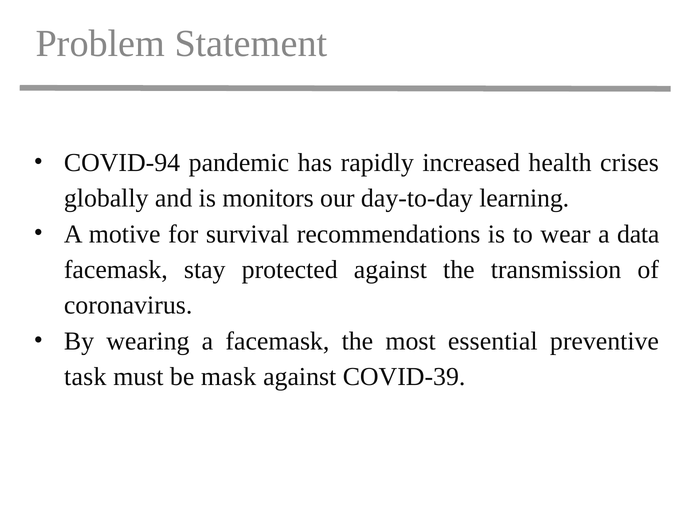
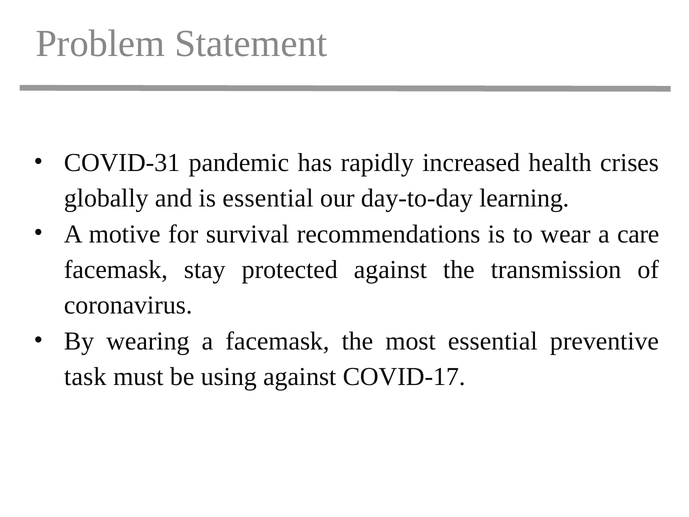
COVID-94: COVID-94 -> COVID-31 (122, 163)
is monitors: monitors -> essential (268, 198)
data: data -> care (638, 234)
mask: mask -> using (229, 377)
COVID-39: COVID-39 -> COVID-17 (404, 377)
